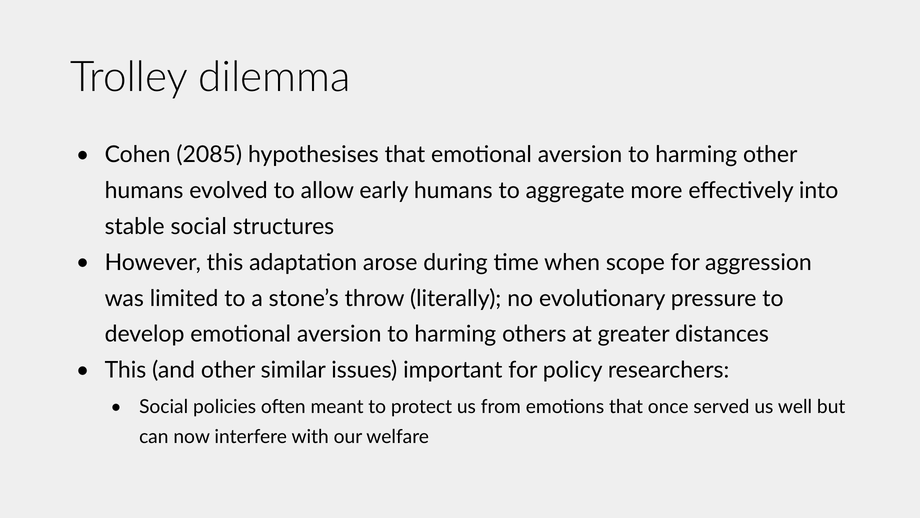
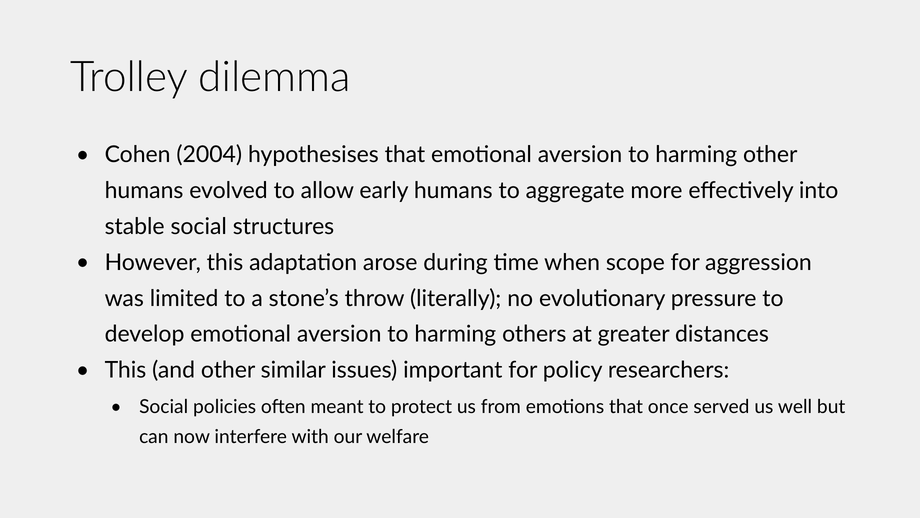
2085: 2085 -> 2004 (209, 155)
